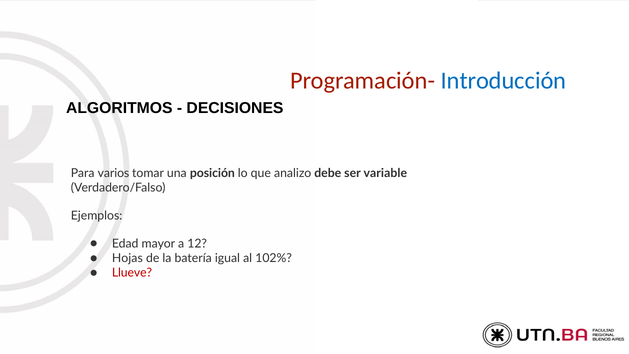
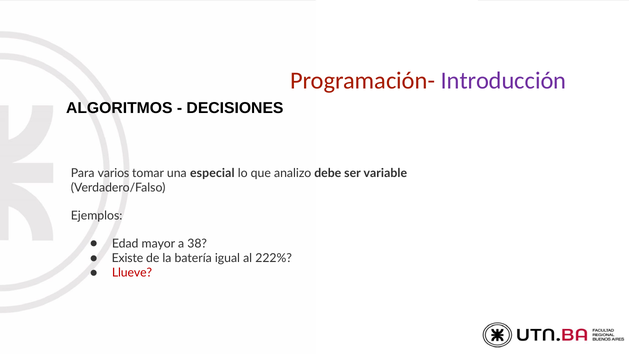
Introducción colour: blue -> purple (503, 81)
posición: posición -> especial (212, 173)
12: 12 -> 38 (197, 243)
Hojas: Hojas -> Existe (127, 258)
102%: 102% -> 222% (274, 258)
